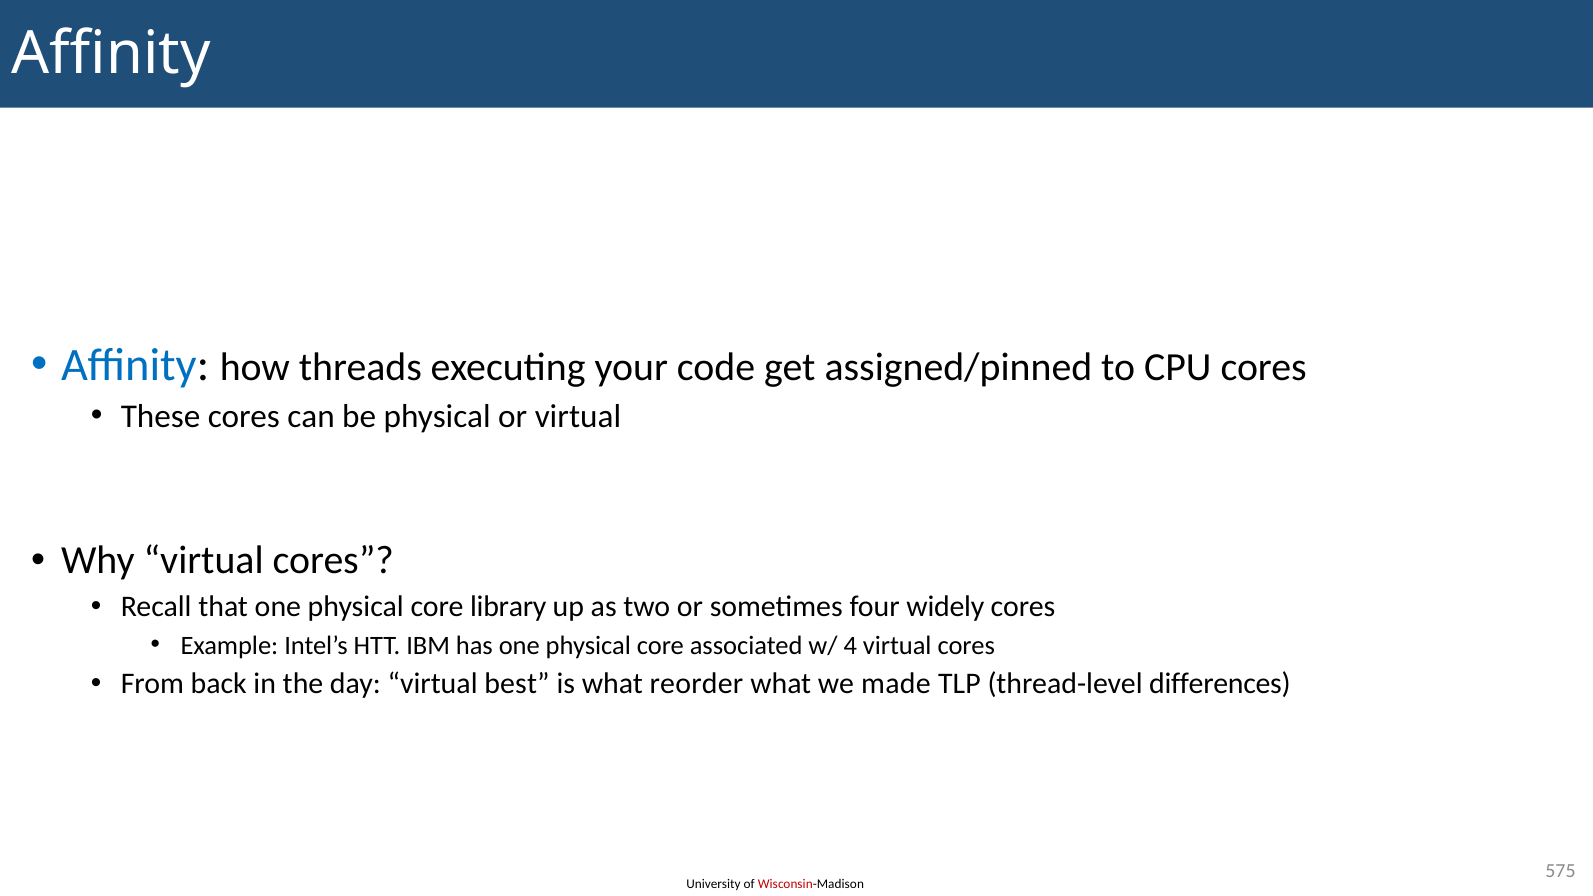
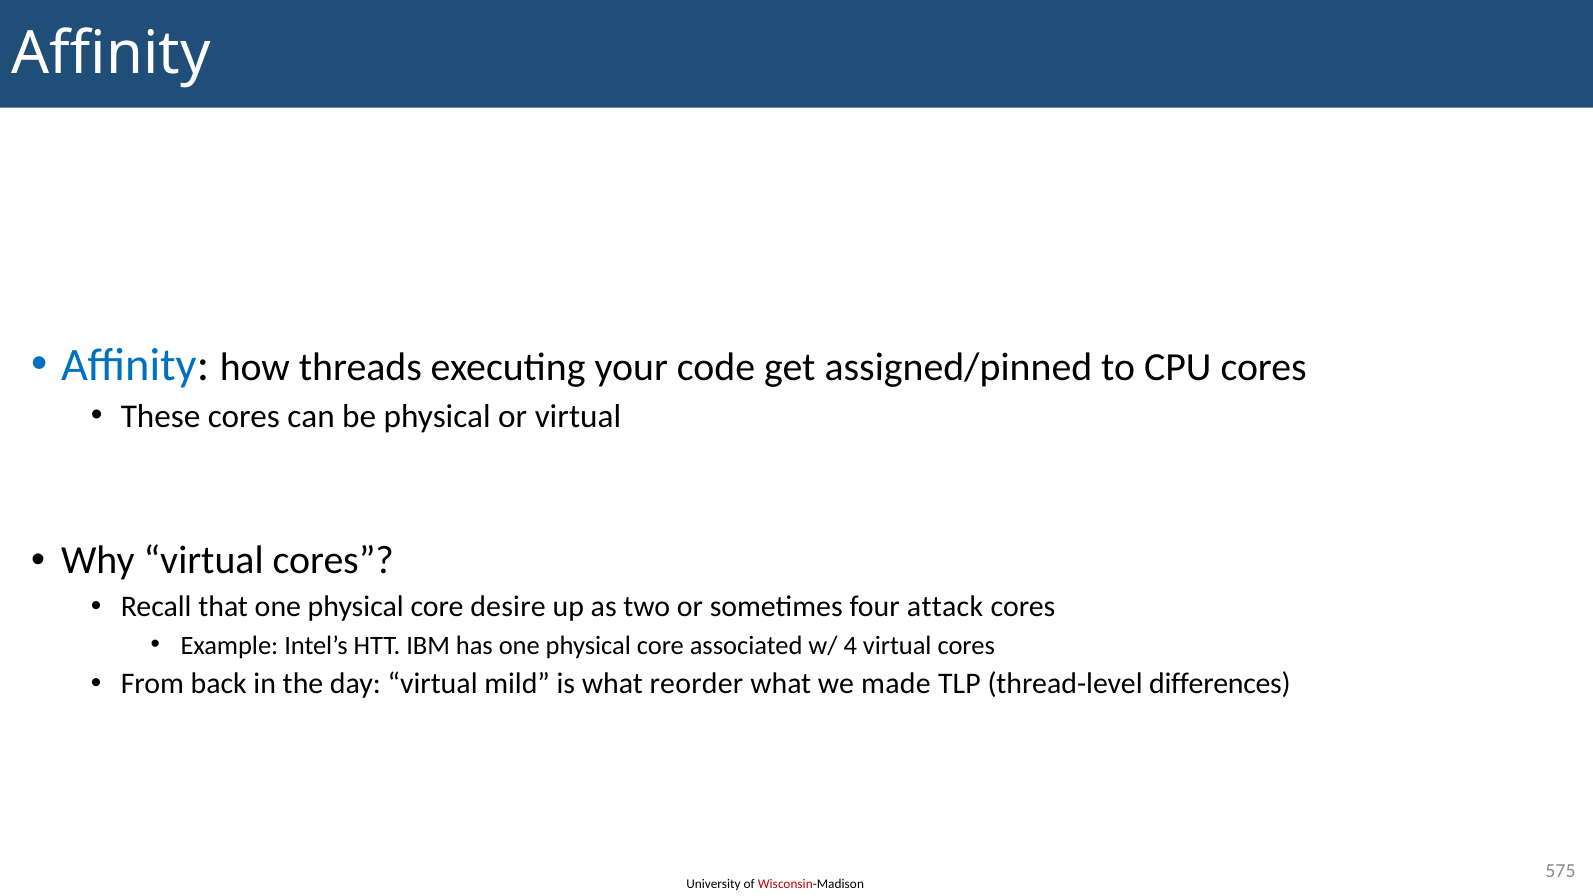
library: library -> desire (508, 607)
widely: widely -> attack (945, 607)
best: best -> mild (517, 684)
